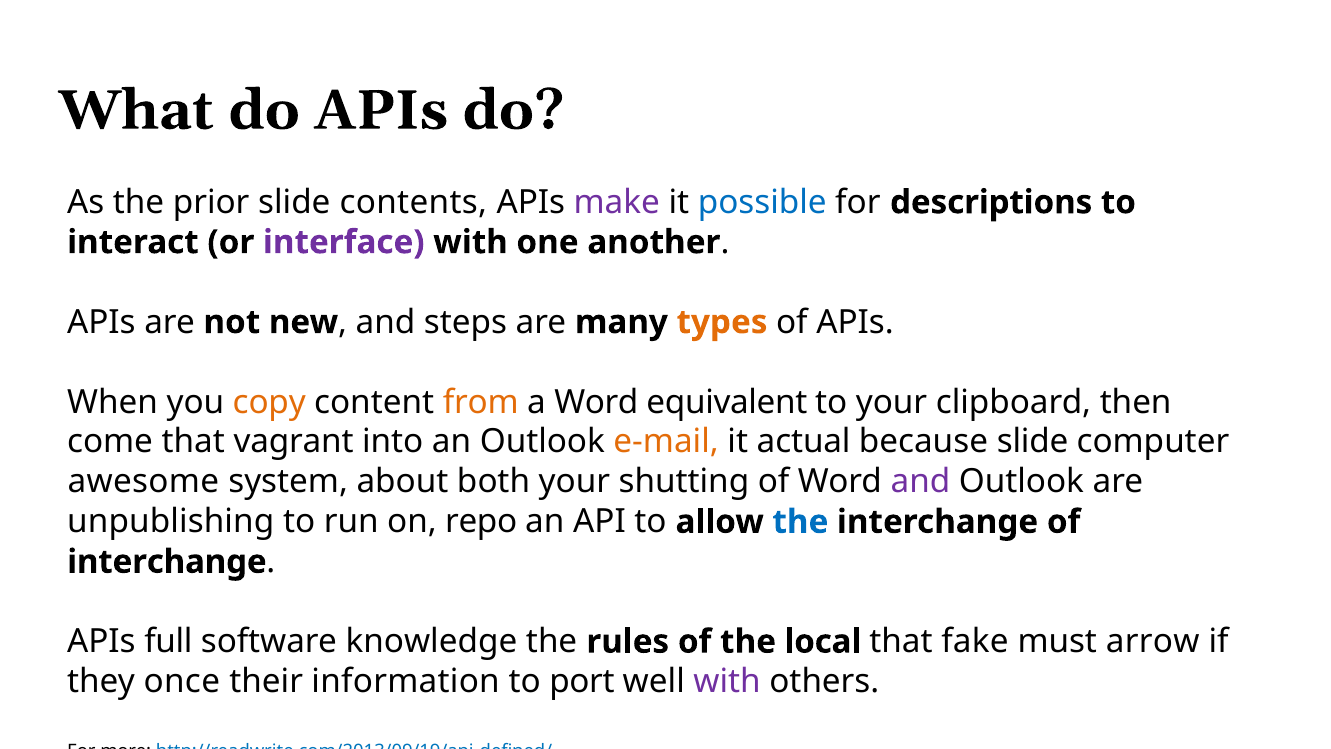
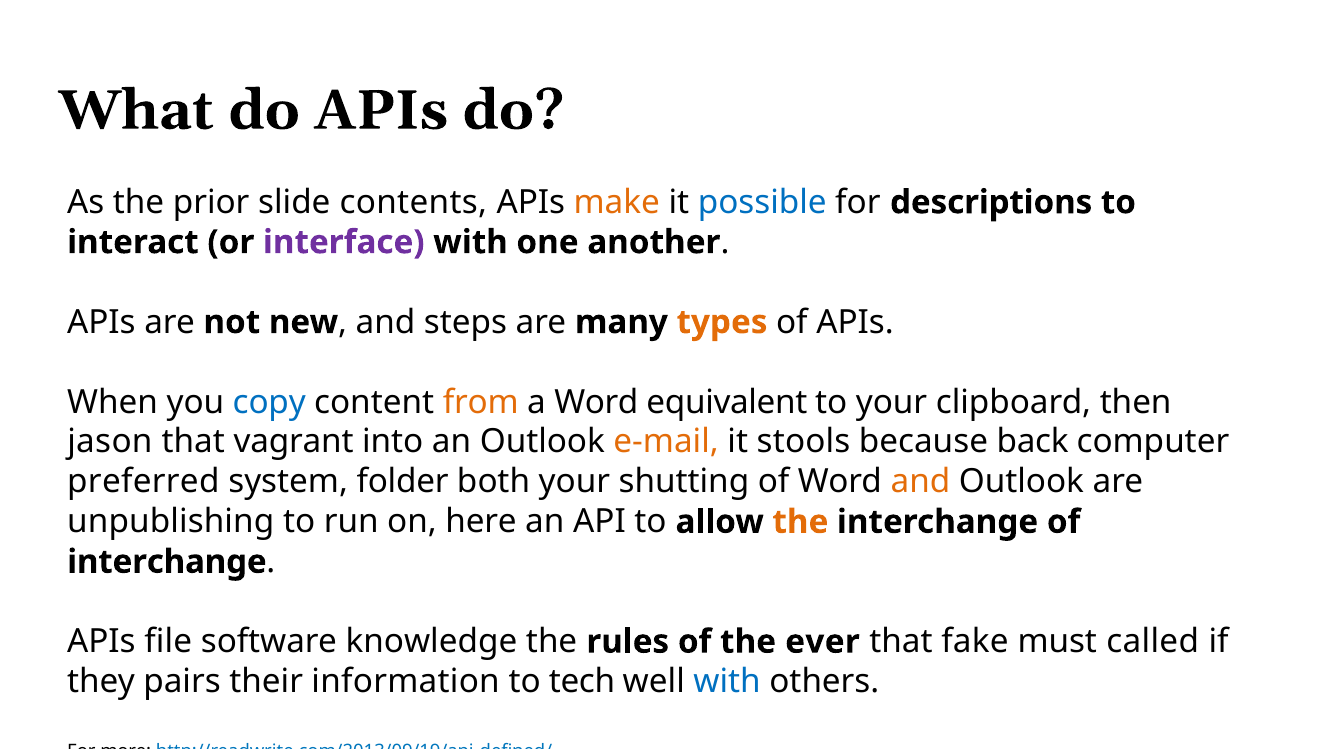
make colour: purple -> orange (617, 202)
copy colour: orange -> blue (269, 402)
come: come -> jason (110, 442)
actual: actual -> stools (804, 442)
because slide: slide -> back (1033, 442)
awesome: awesome -> preferred (143, 482)
about: about -> folder (403, 482)
and colour: purple -> orange (920, 482)
repo: repo -> here (481, 522)
the colour: blue -> orange (800, 522)
full: full -> file (168, 641)
local: local -> ever (822, 641)
arrow: arrow -> called (1153, 641)
once: once -> pairs (182, 681)
port: port -> tech (582, 681)
with colour: purple -> blue (727, 681)
